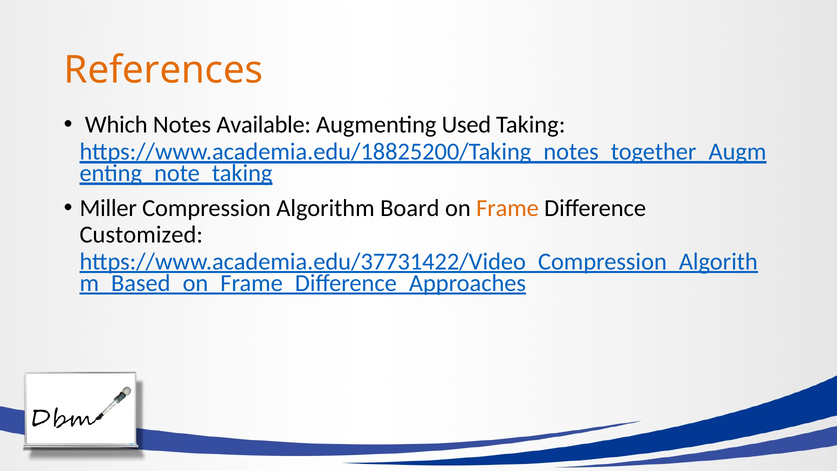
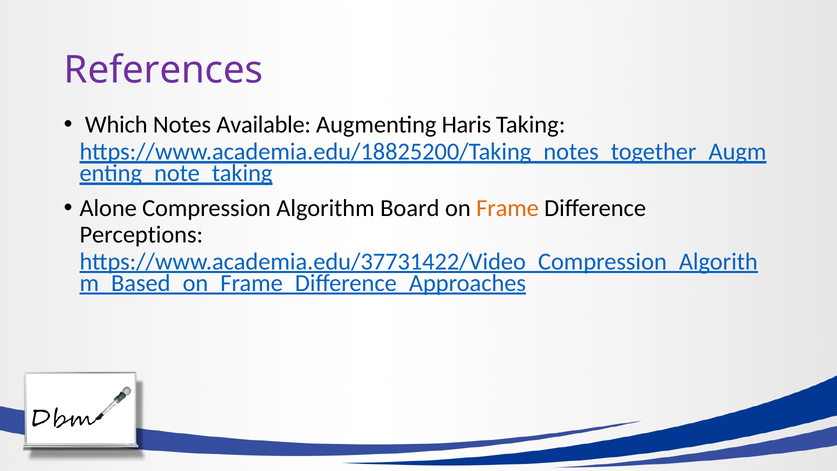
References colour: orange -> purple (163, 70)
Used: Used -> Haris (466, 125)
Miller: Miller -> Alone (108, 208)
Customized: Customized -> Perceptions (141, 235)
